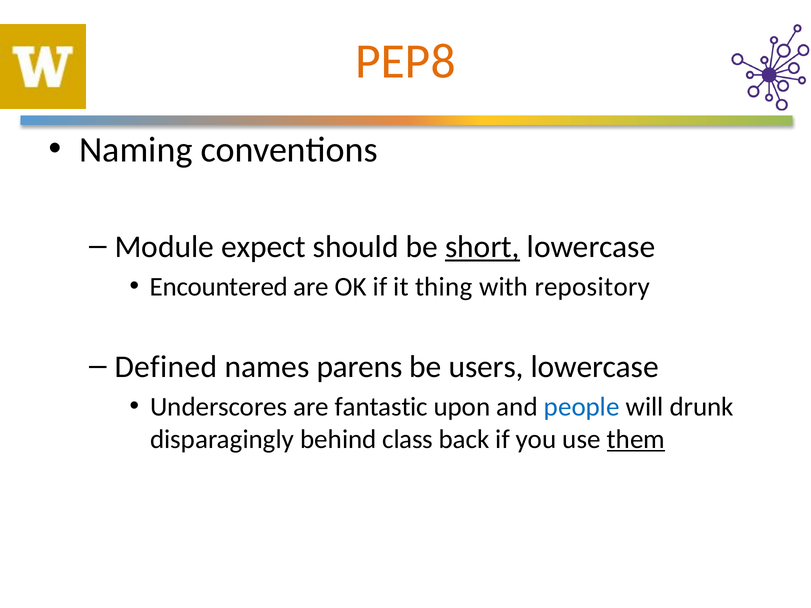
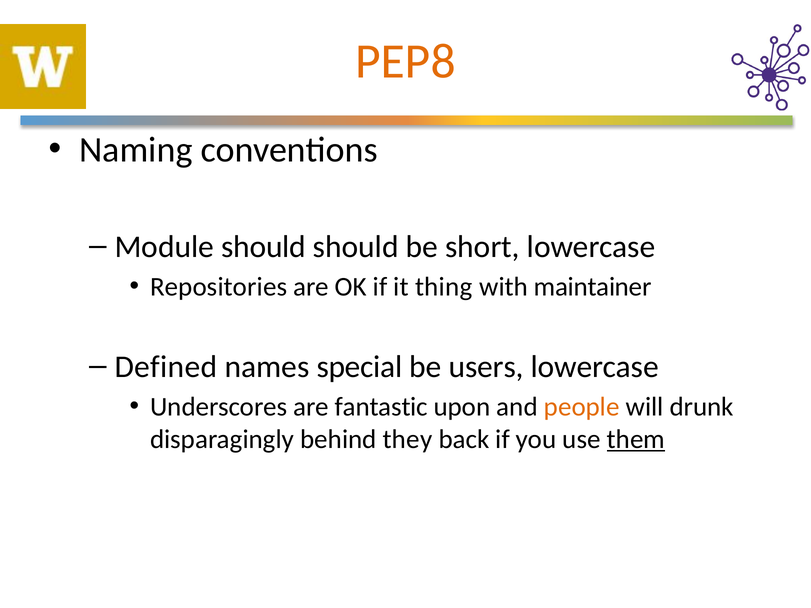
Module expect: expect -> should (264, 247)
short underline: present -> none (482, 247)
Encountered: Encountered -> Repositories (219, 287)
repository: repository -> maintainer (593, 287)
parens: parens -> special (360, 367)
people colour: blue -> orange (582, 407)
class: class -> they (407, 439)
